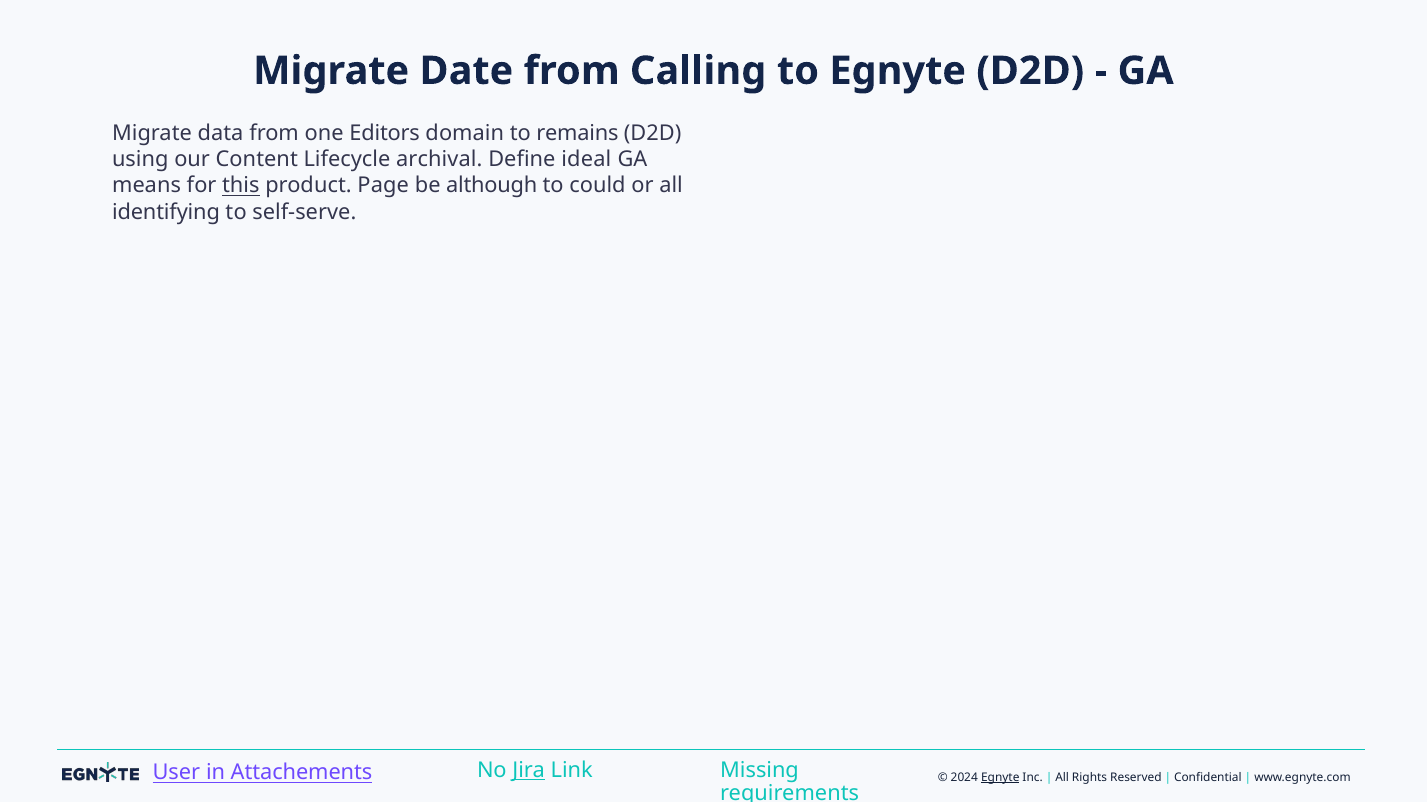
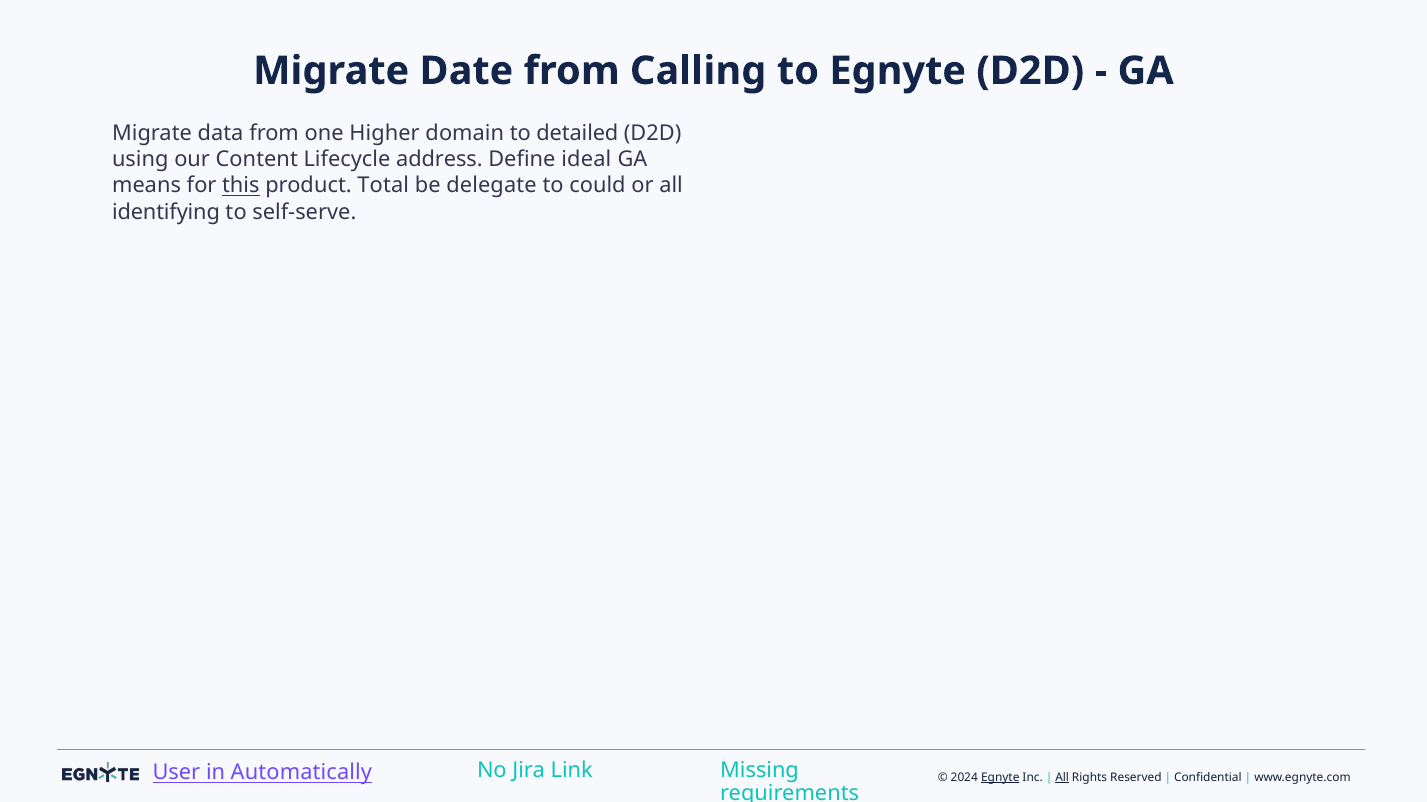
Editors: Editors -> Higher (385, 134)
remains: remains -> detailed (577, 134)
archival: archival -> address (439, 160)
Page: Page -> Total (383, 186)
although: although -> delegate (492, 186)
Attachements: Attachements -> Automatically (301, 773)
Jira underline: present -> none (529, 771)
All underline: none -> present (1062, 778)
